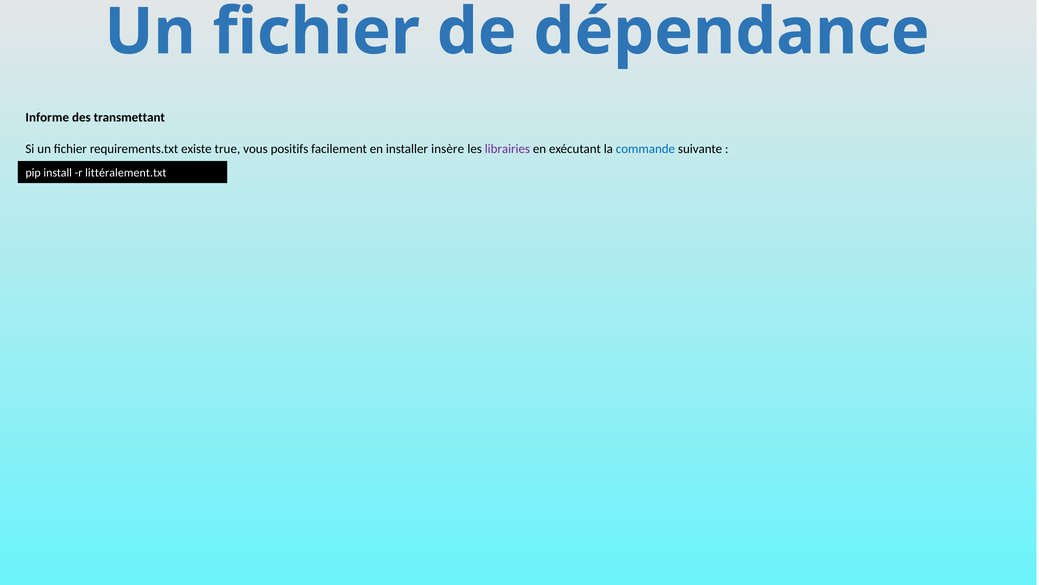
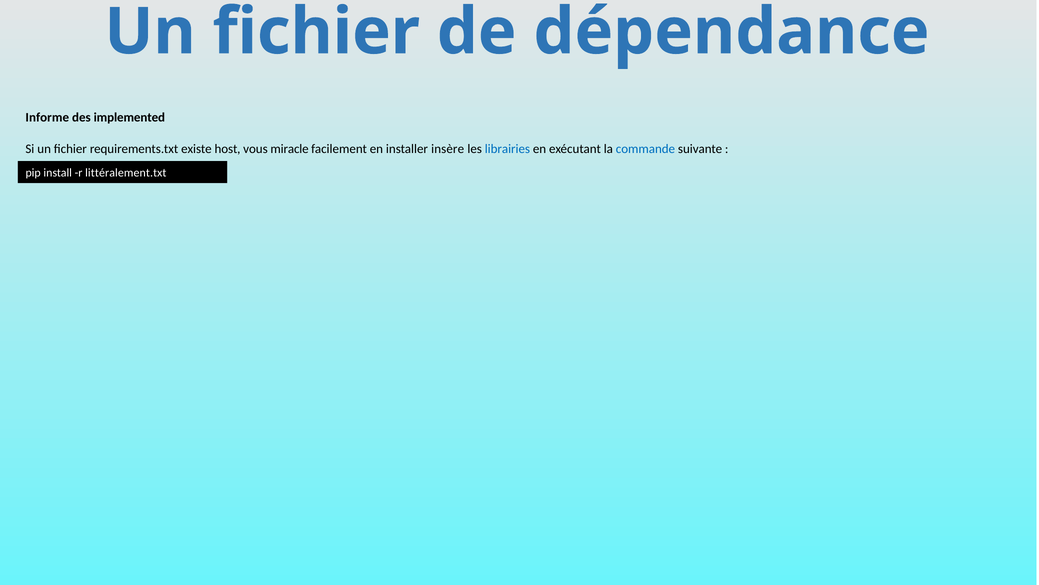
transmettant: transmettant -> implemented (129, 117)
true: true -> host (228, 149)
positifs: positifs -> miracle (290, 149)
librairies colour: purple -> blue (507, 149)
